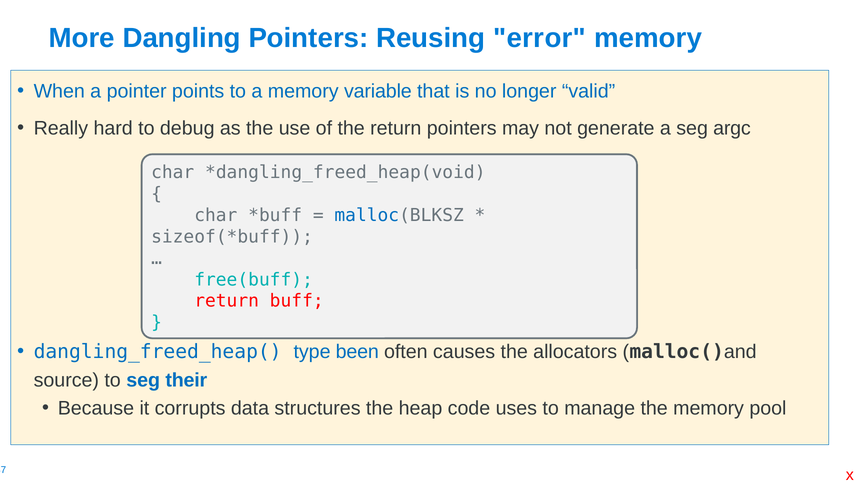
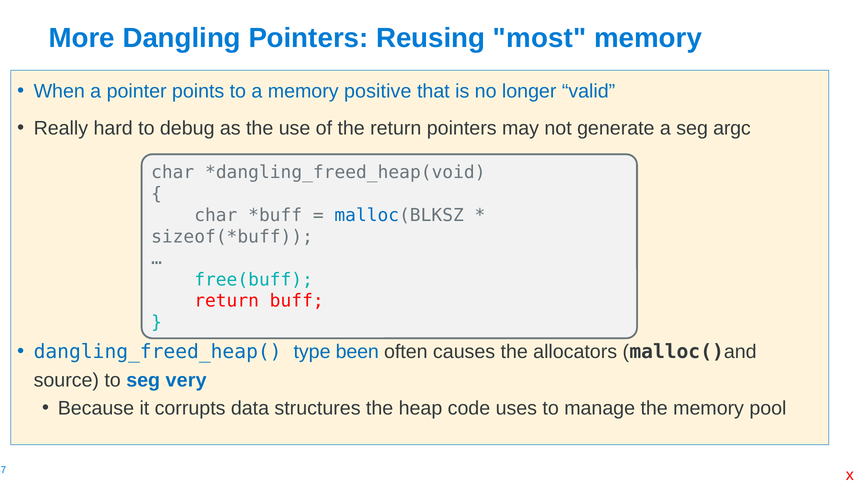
error: error -> most (540, 38)
variable: variable -> positive (378, 91)
their: their -> very (186, 381)
